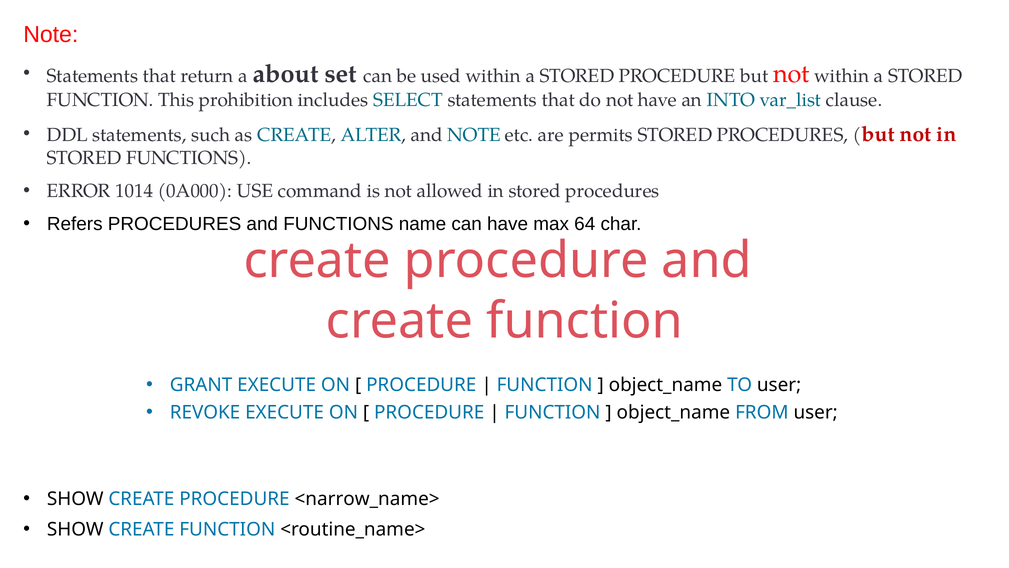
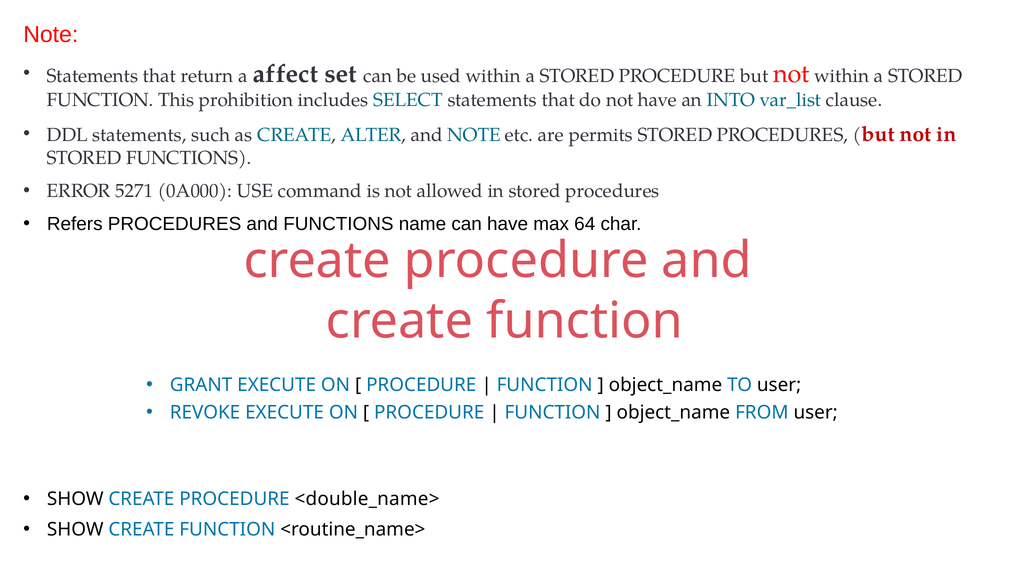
about: about -> affect (285, 74)
1014: 1014 -> 5271 (134, 191)
<narrow_name>: <narrow_name> -> <double_name> (367, 499)
